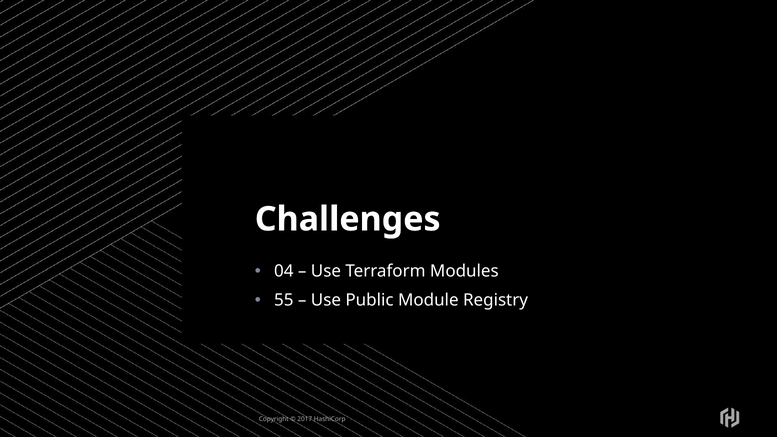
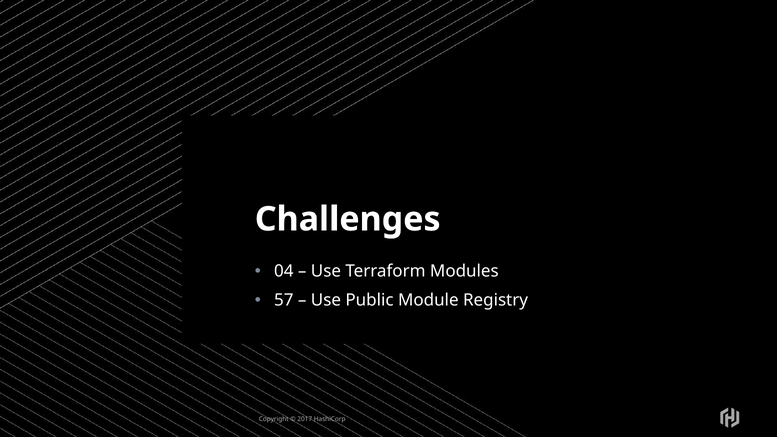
55: 55 -> 57 (284, 300)
